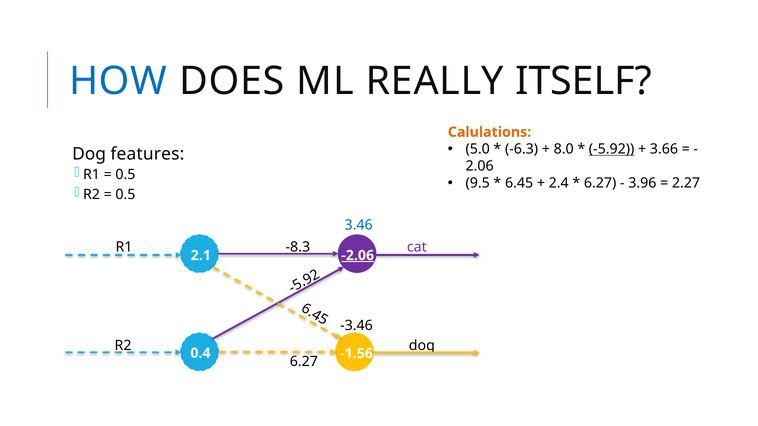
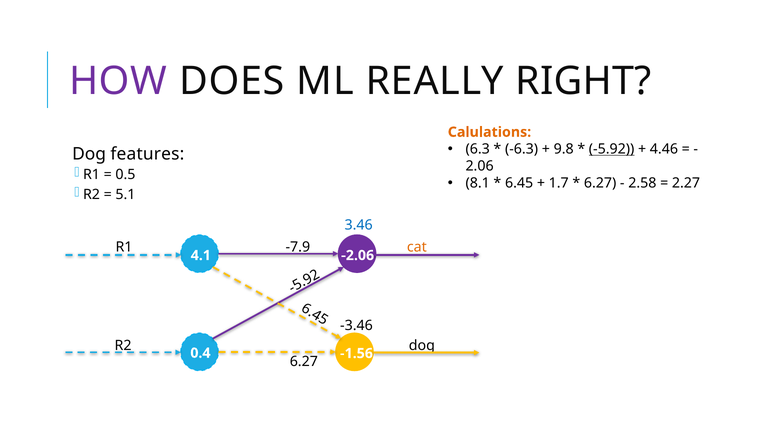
HOW colour: blue -> purple (118, 81)
ITSELF: ITSELF -> RIGHT (583, 81)
5.0: 5.0 -> 6.3 (478, 149)
8.0: 8.0 -> 9.8 (564, 149)
3.66: 3.66 -> 4.46 (664, 149)
9.5: 9.5 -> 8.1 (478, 183)
2.4: 2.4 -> 1.7 (559, 183)
3.96: 3.96 -> 2.58 (642, 183)
0.5: 0.5 -> 5.1 (125, 195)
-8.3: -8.3 -> -7.9 (298, 247)
cat colour: purple -> orange (417, 247)
2.1: 2.1 -> 4.1 (201, 256)
-2.06 underline: present -> none (358, 256)
